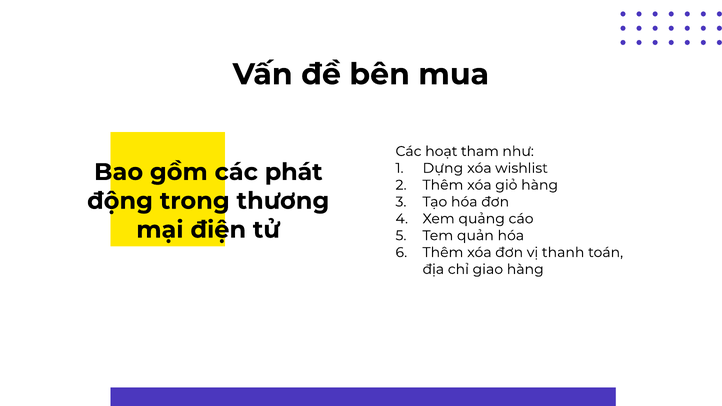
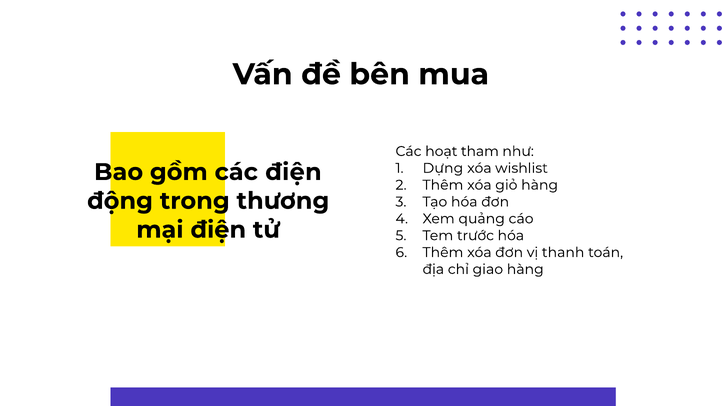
các phát: phát -> điện (293, 172)
quản: quản -> trước (475, 236)
